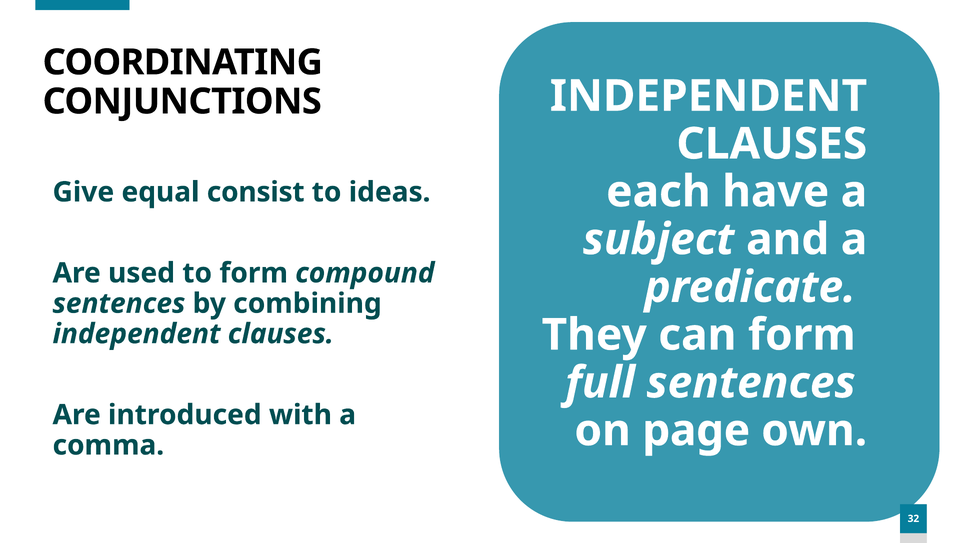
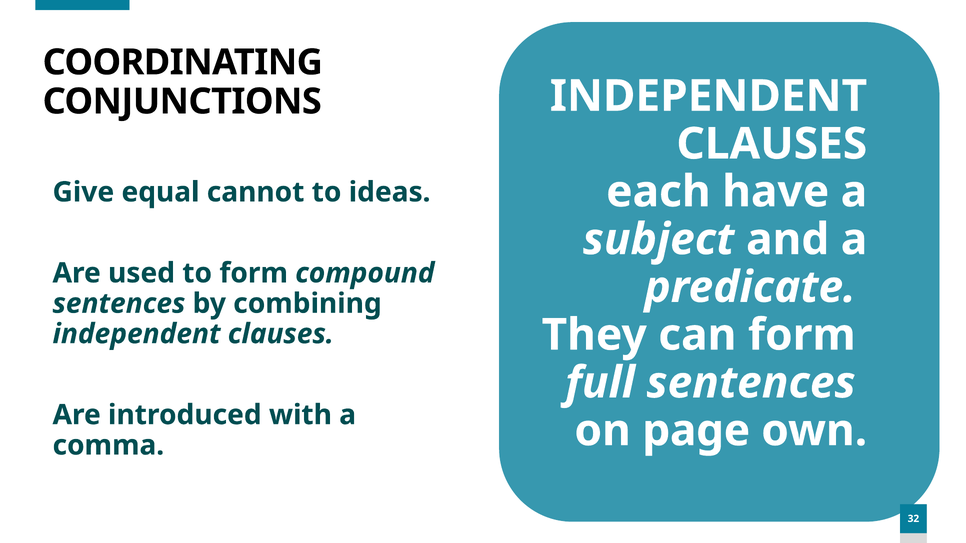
consist: consist -> cannot (256, 192)
